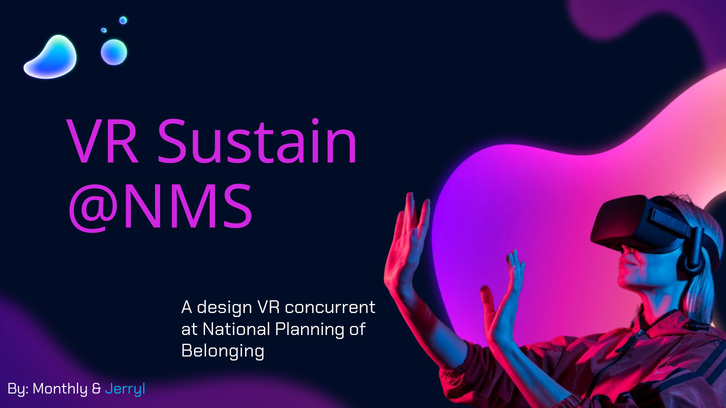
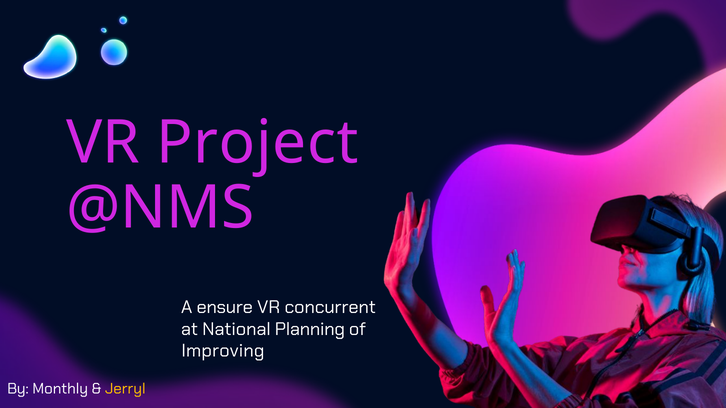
Sustain: Sustain -> Project (257, 143)
design: design -> ensure (225, 308)
Belonging: Belonging -> Improving (223, 351)
Jerryl colour: light blue -> yellow (125, 389)
